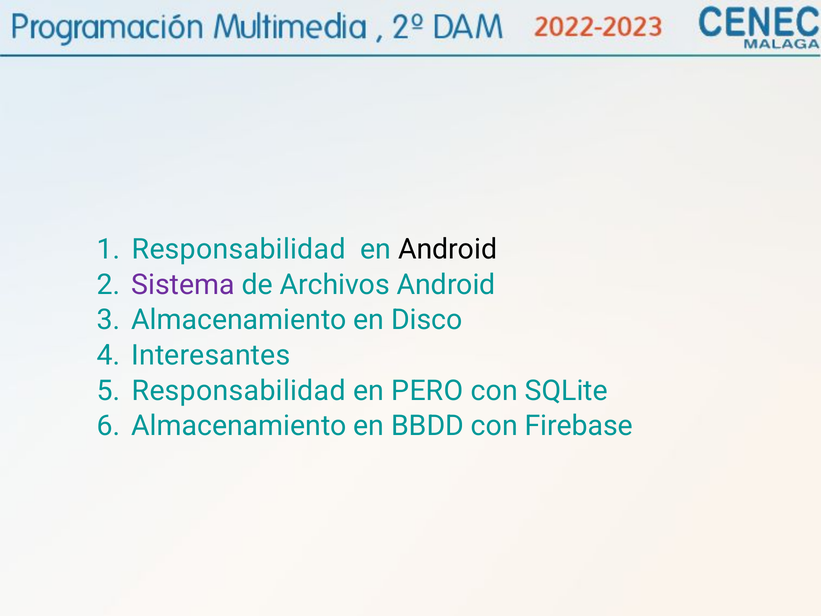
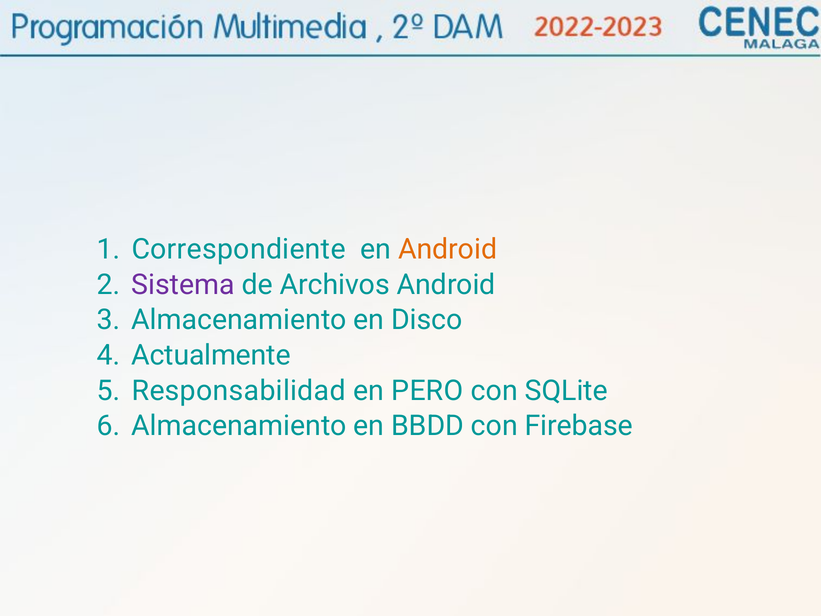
Responsabilidad: Responsabilidad -> Correspondiente (239, 249)
Android colour: black -> orange (448, 249)
Interesantes: Interesantes -> Actualmente (211, 355)
